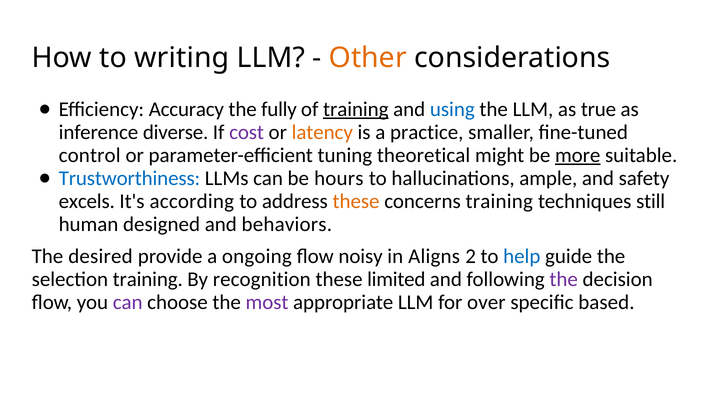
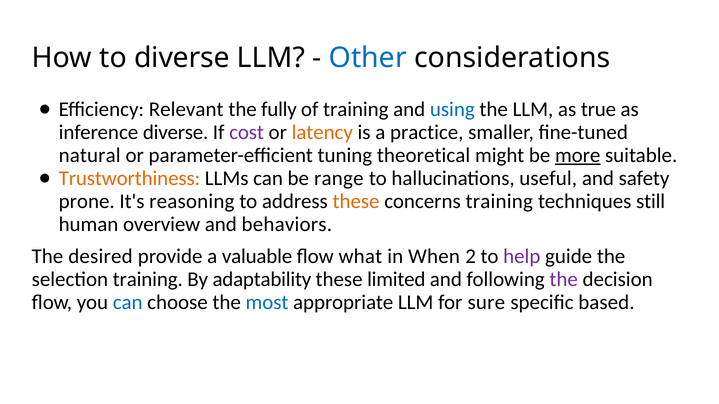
to writing: writing -> diverse (182, 58)
Other colour: orange -> blue (368, 58)
Accuracy: Accuracy -> Relevant (186, 109)
training underline: present -> none (356, 109)
control: control -> natural (90, 155)
Trustworthiness colour: blue -> orange (129, 179)
hours: hours -> range (339, 179)
ample: ample -> useful (548, 179)
excels: excels -> prone (87, 202)
according: according -> reasoning (192, 202)
designed: designed -> overview (162, 225)
ongoing: ongoing -> valuable (257, 257)
noisy: noisy -> what (360, 257)
Aligns: Aligns -> When (434, 257)
help colour: blue -> purple (522, 257)
recognition: recognition -> adaptability (262, 280)
can colour: purple -> blue (128, 303)
most colour: purple -> blue (267, 303)
over: over -> sure (486, 303)
